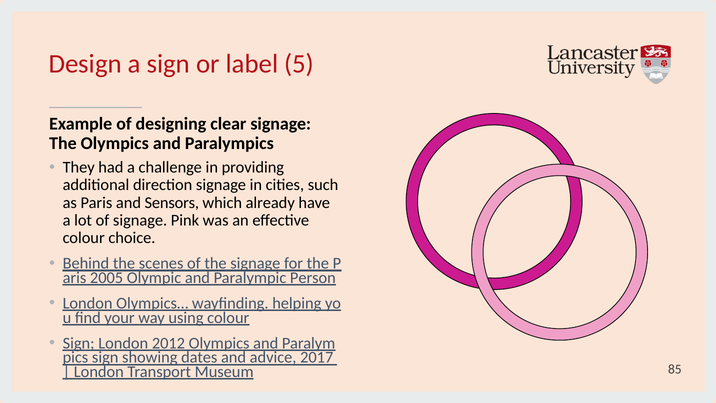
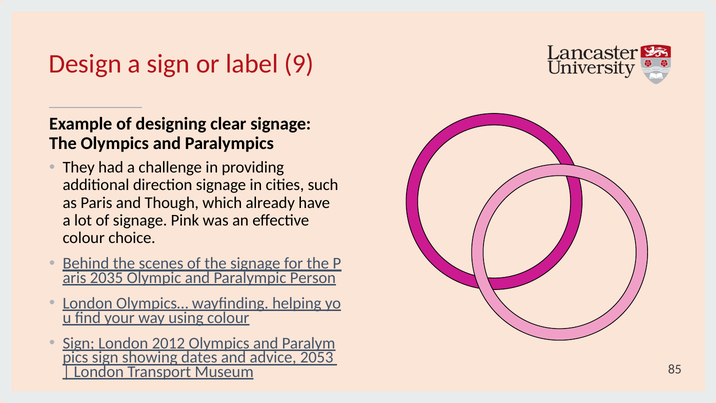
5: 5 -> 9 (299, 64)
Sensors: Sensors -> Though (172, 203)
2005: 2005 -> 2035 (107, 278)
2017: 2017 -> 2053 (317, 357)
